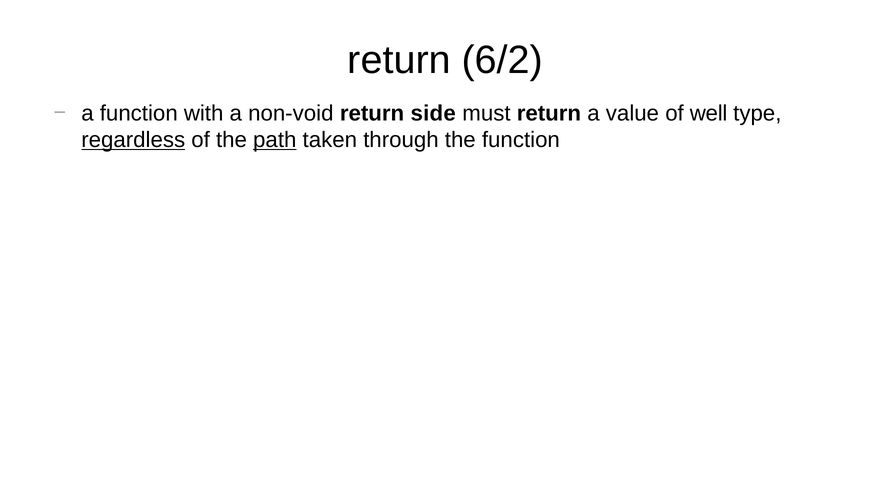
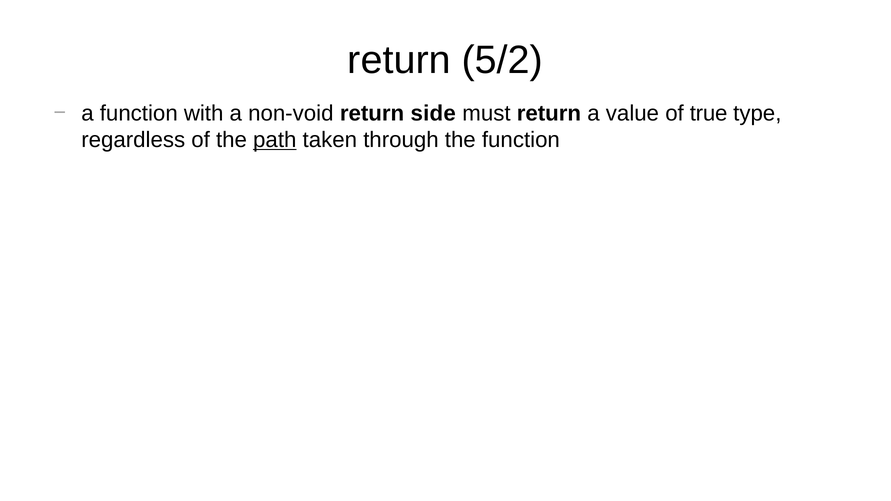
6/2: 6/2 -> 5/2 (502, 60)
well: well -> true (709, 113)
regardless underline: present -> none (133, 140)
